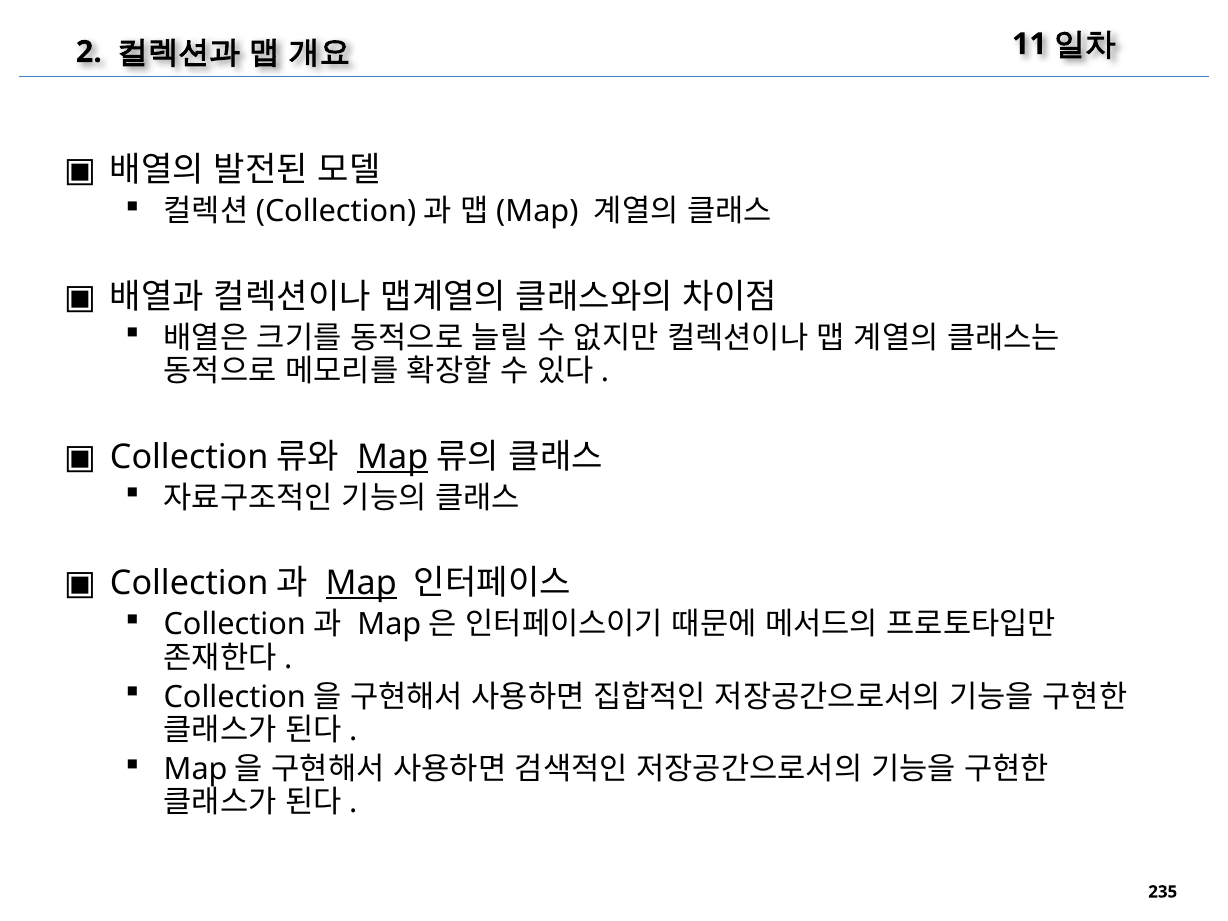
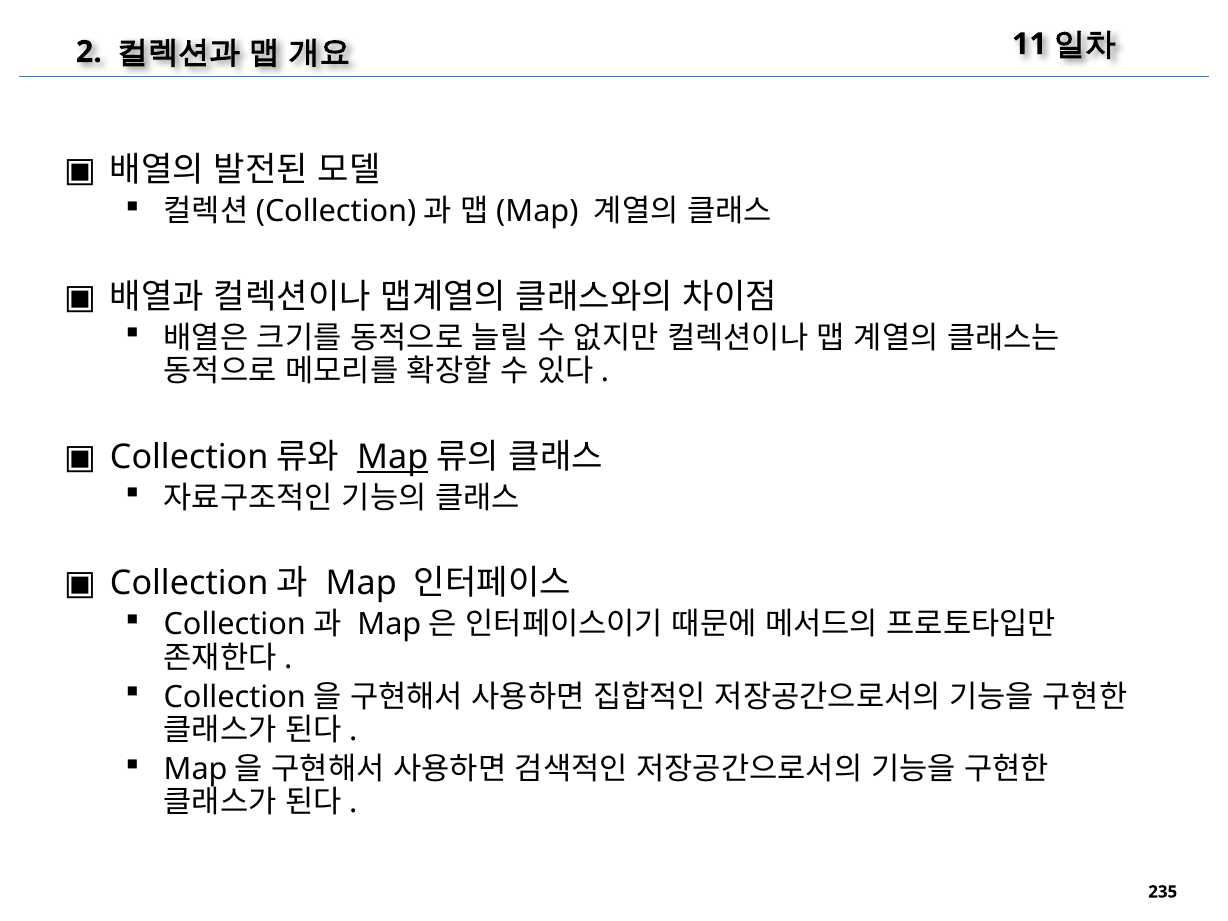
Map underline: present -> none (361, 584)
